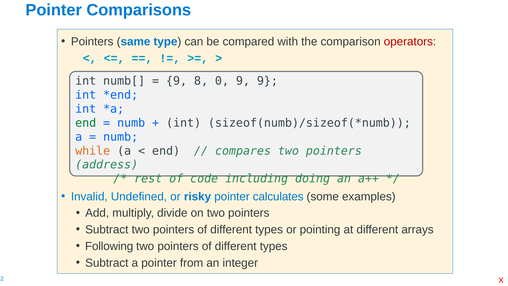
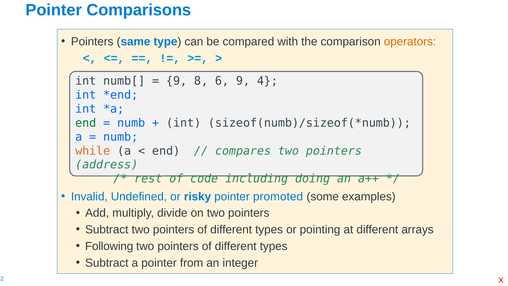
operators colour: red -> orange (410, 42)
0: 0 -> 6 (222, 81)
9 9: 9 -> 4 (267, 81)
calculates: calculates -> promoted (278, 196)
